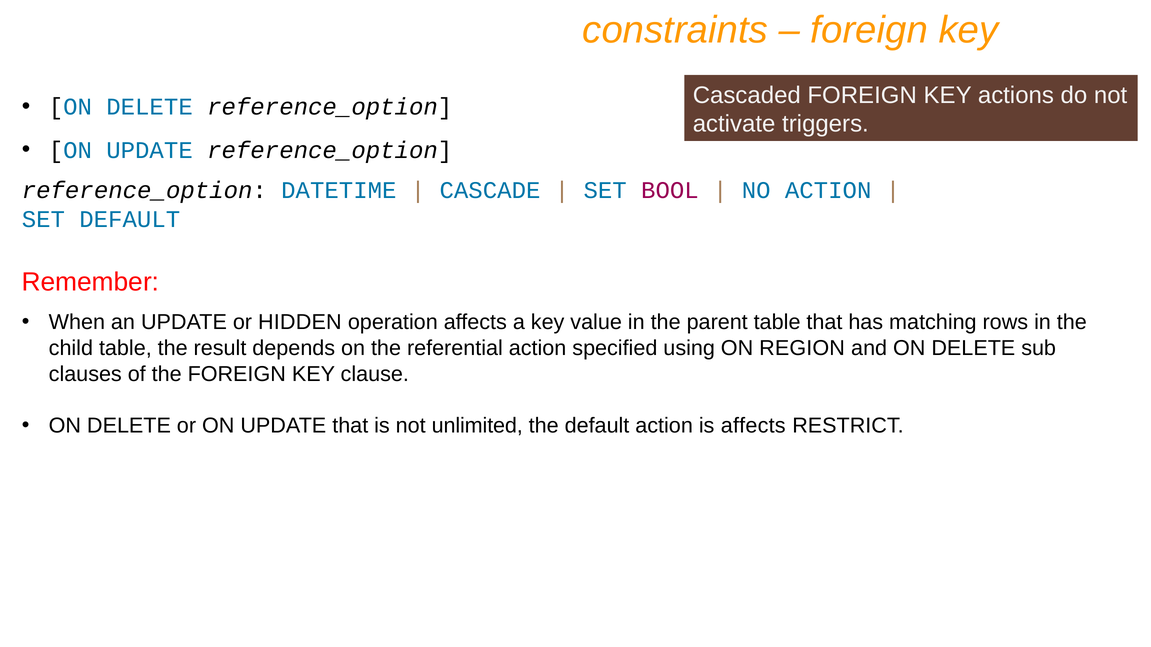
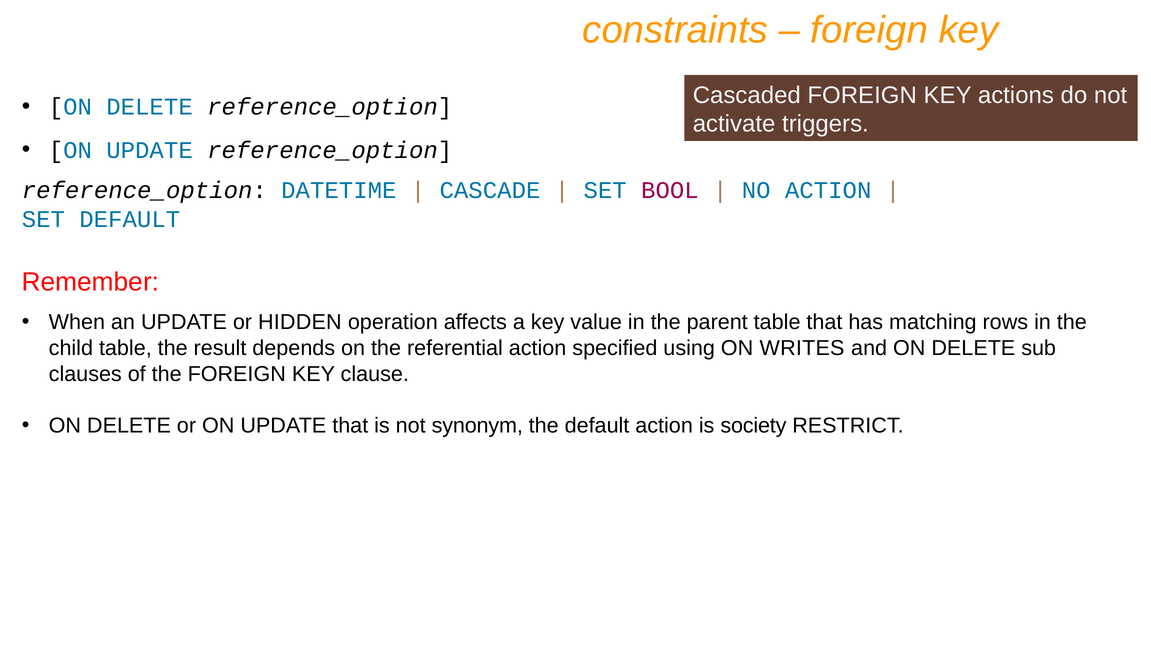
REGION: REGION -> WRITES (802, 348)
unlimited: unlimited -> synonym (477, 426)
is affects: affects -> society (753, 426)
